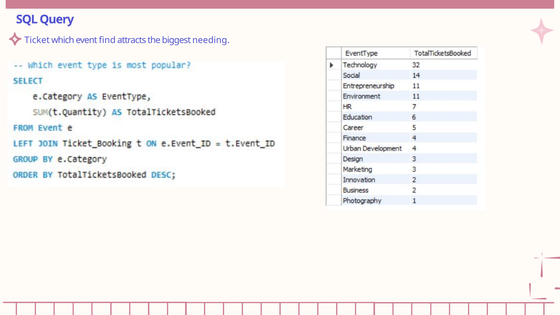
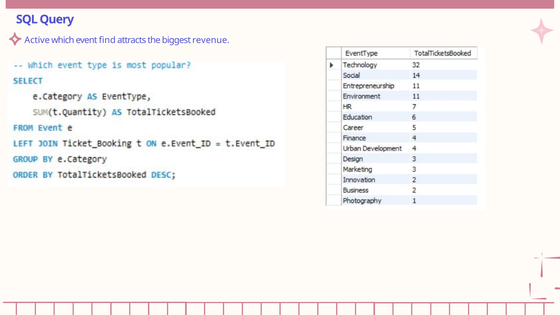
Ticket: Ticket -> Active (37, 40)
needing: needing -> revenue (211, 40)
